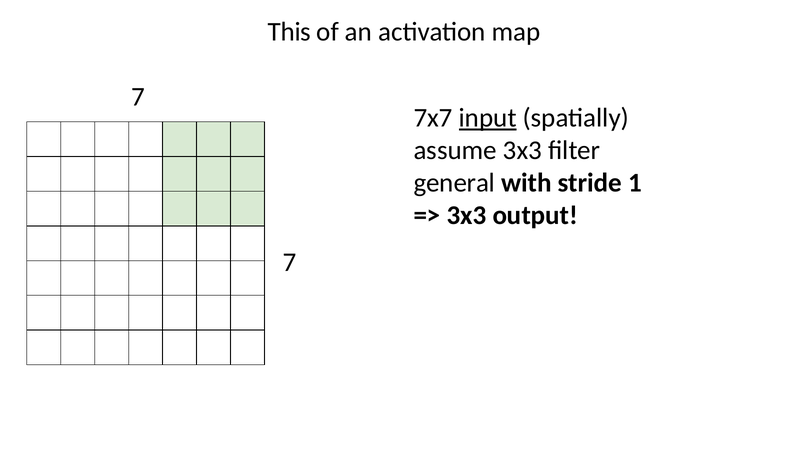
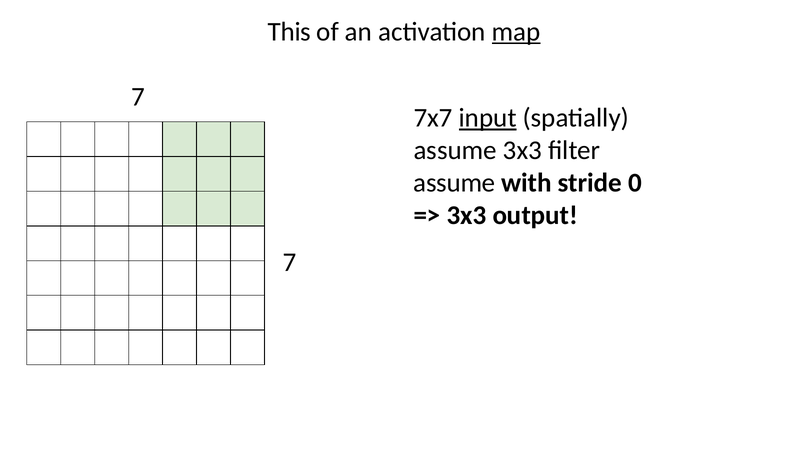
map underline: none -> present (516, 32)
general: general -> assume (454, 183)
1: 1 -> 0 (635, 183)
